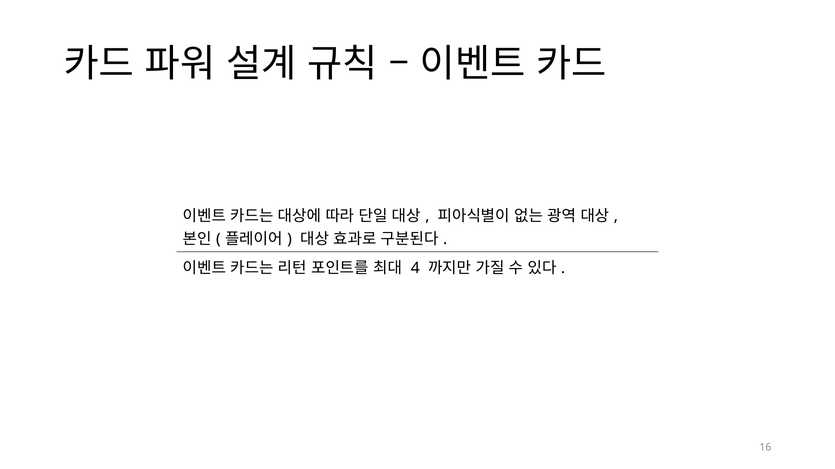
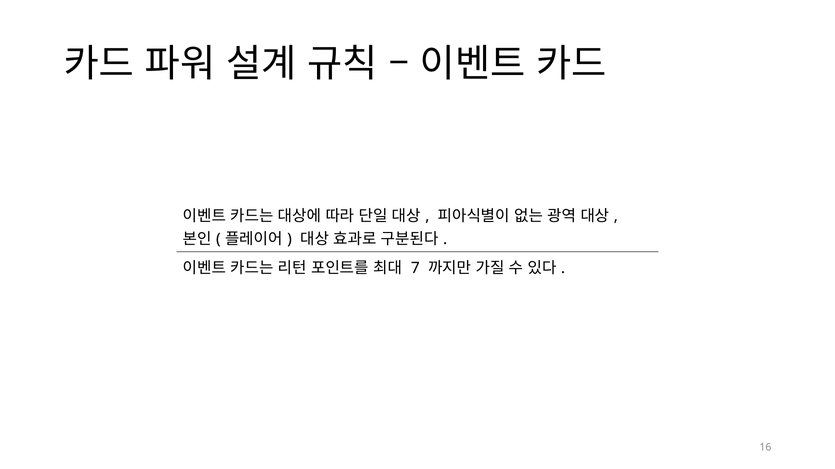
4: 4 -> 7 (415, 268)
